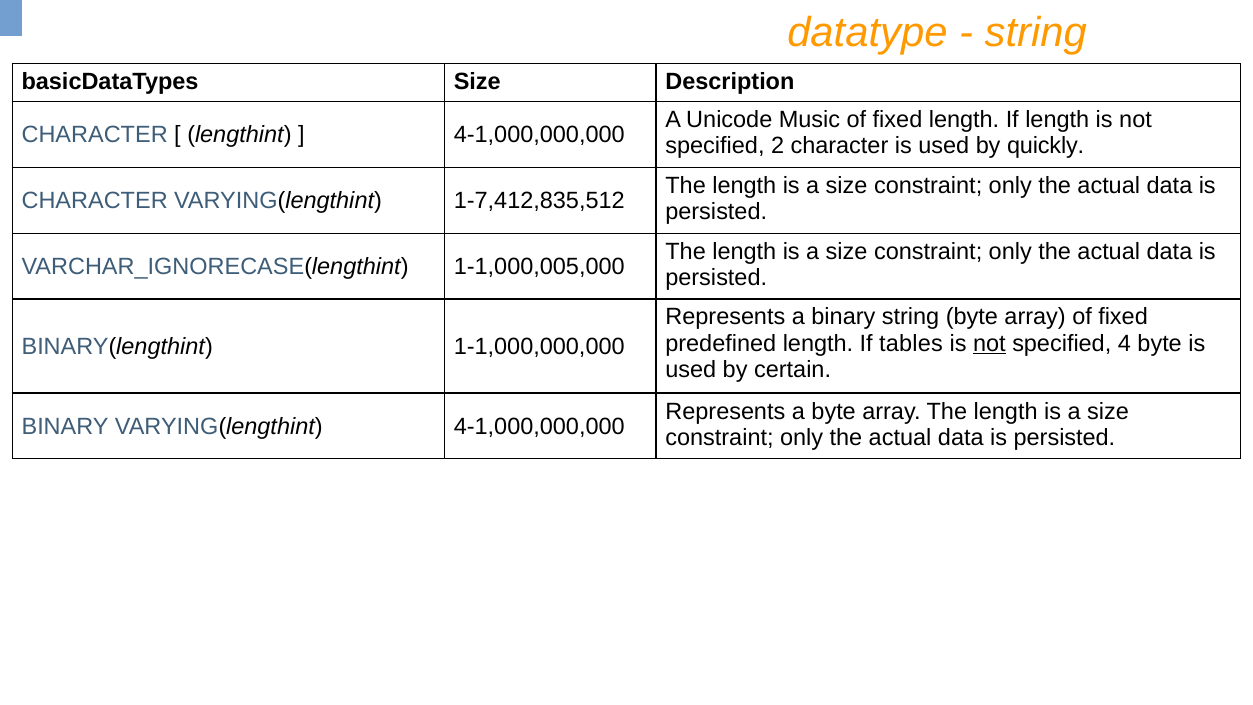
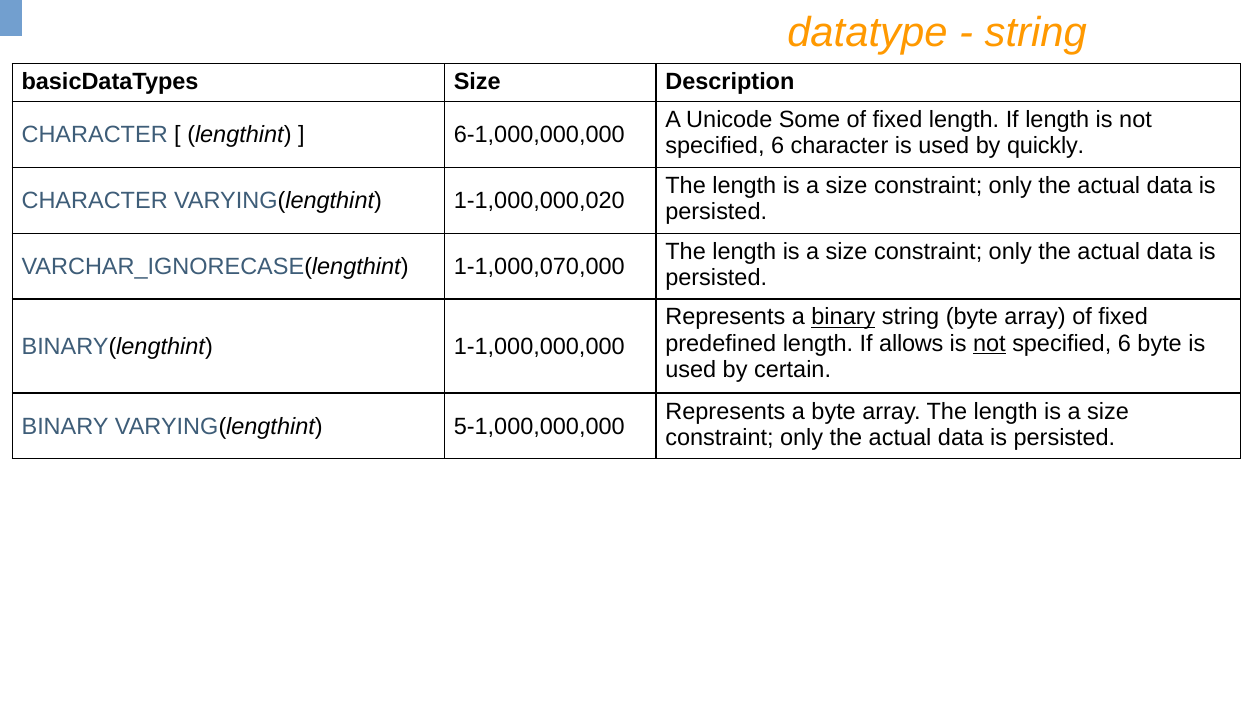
Music: Music -> Some (809, 120)
4-1,000,000,000: 4-1,000,000,000 -> 6-1,000,000,000 (539, 135)
2: 2 -> 6 (778, 146)
1-7,412,835,512: 1-7,412,835,512 -> 1-1,000,000,020 (539, 201)
1-1,000,005,000: 1-1,000,005,000 -> 1-1,000,070,000 (539, 266)
binary underline: none -> present (843, 317)
tables: tables -> allows (911, 343)
4: 4 -> 6 (1124, 343)
VARYING(lengthint 4-1,000,000,000: 4-1,000,000,000 -> 5-1,000,000,000 (539, 426)
